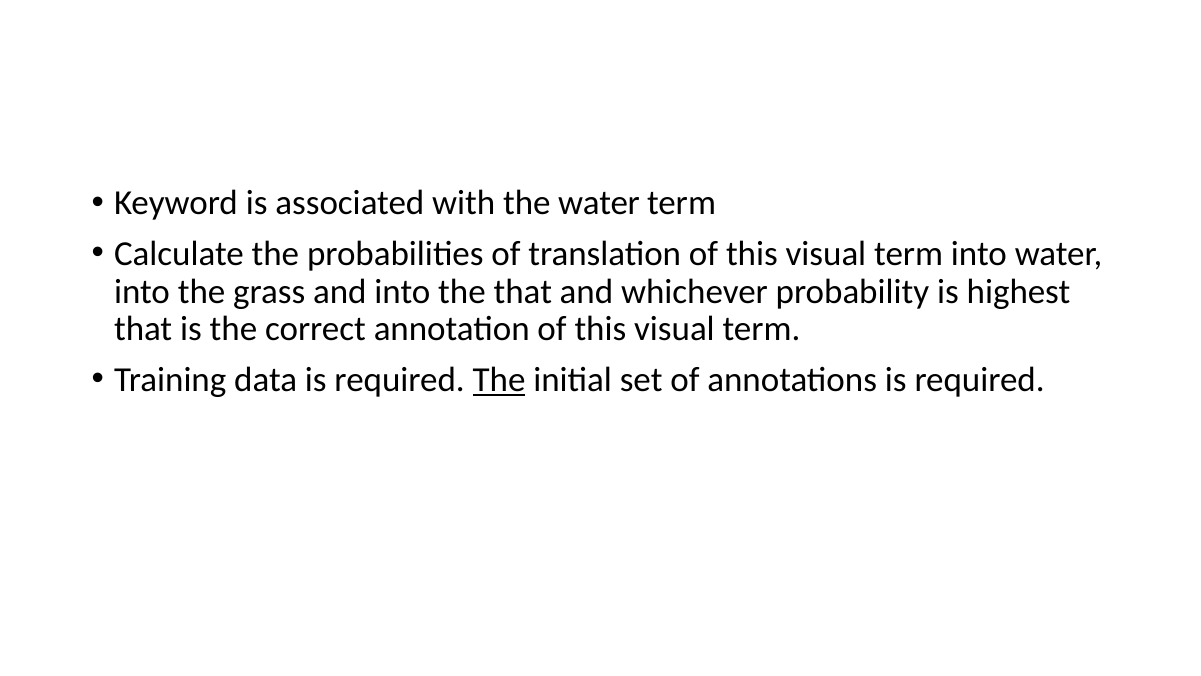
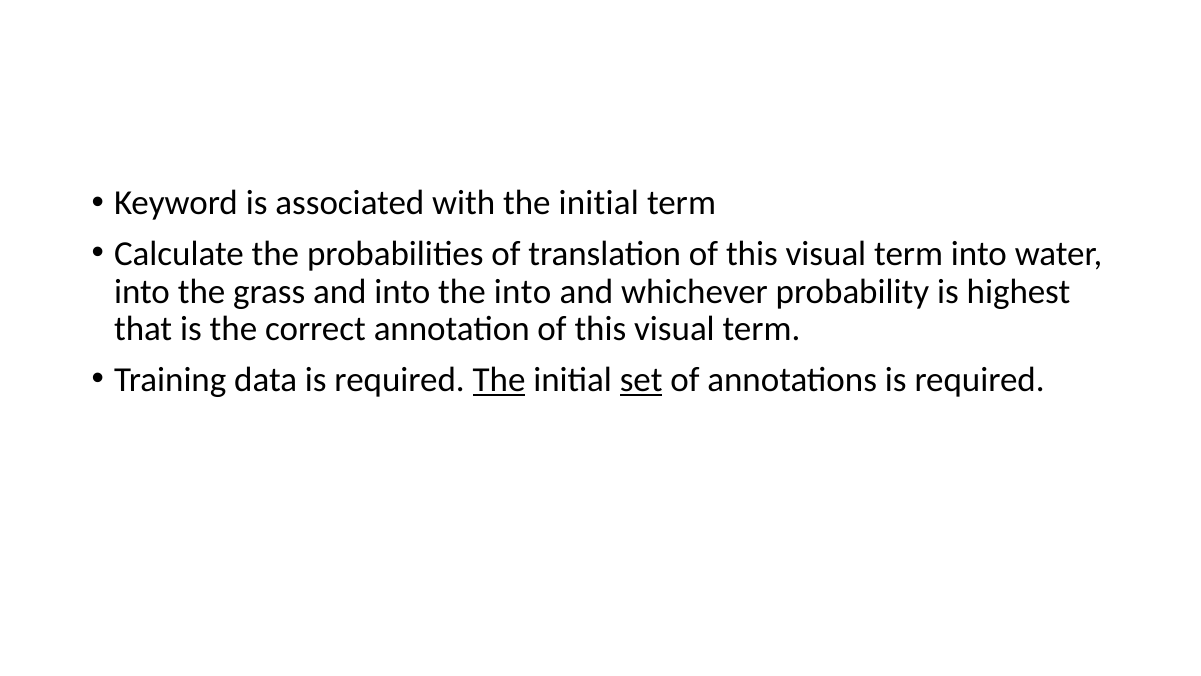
with the water: water -> initial (599, 203)
the that: that -> into (523, 291)
set underline: none -> present (641, 379)
